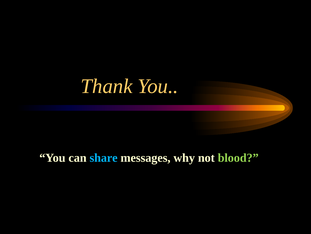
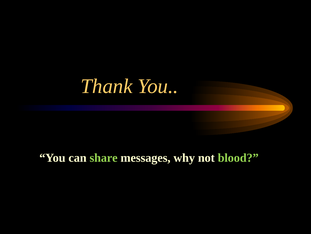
share colour: light blue -> light green (104, 157)
